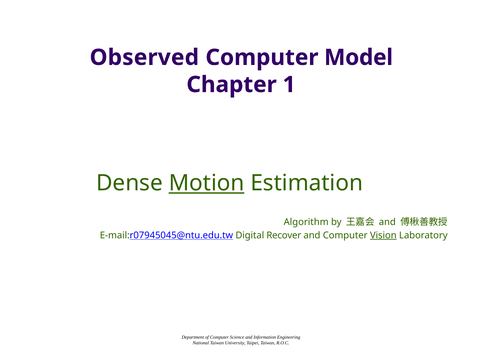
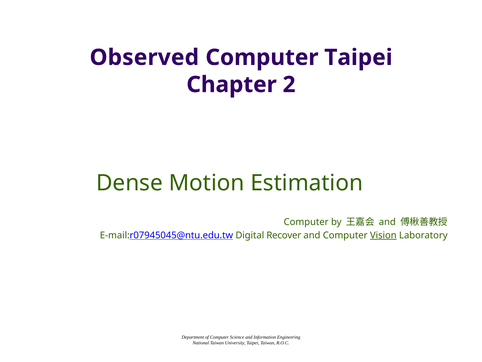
Computer Model: Model -> Taipei (358, 57)
1: 1 -> 2 (289, 85)
Motion underline: present -> none (207, 183)
Algorithm: Algorithm -> Computer (306, 222)
